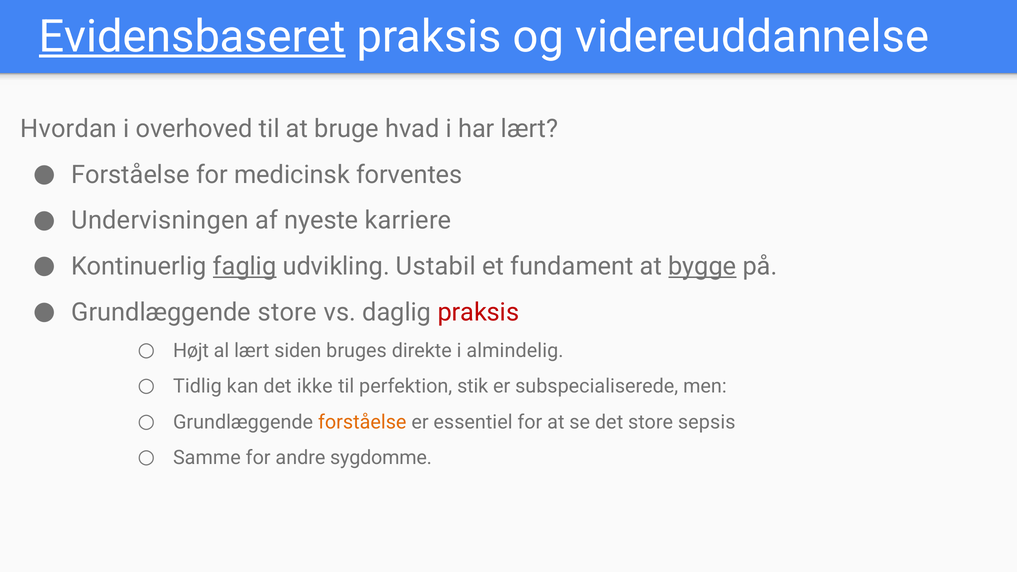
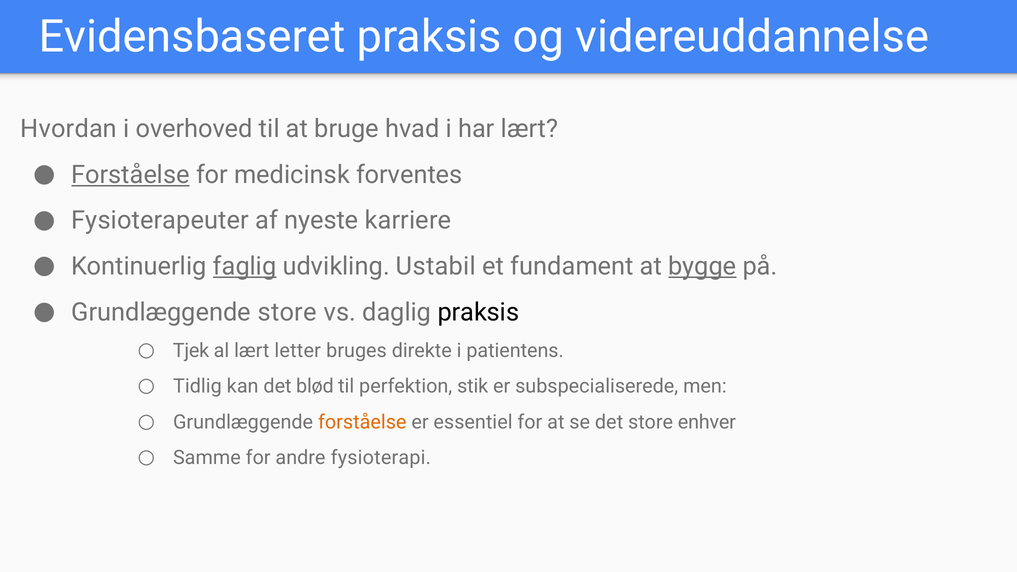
Evidensbaseret underline: present -> none (192, 37)
Forståelse underline: none -> present (131, 175)
Undervisningen: Undervisningen -> Fysioterapeuter (160, 221)
praksis colour: red -> black (478, 312)
Højt: Højt -> Tjek (191, 351)
siden: siden -> letter (298, 351)
almindelig: almindelig -> patientens (515, 351)
ikke: ikke -> blød (315, 386)
sepsis: sepsis -> enhver (707, 422)
sygdomme: sygdomme -> fysioterapi (381, 458)
